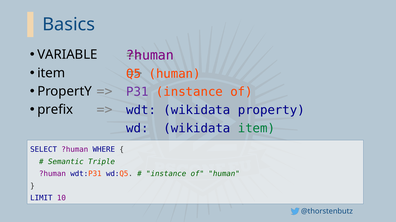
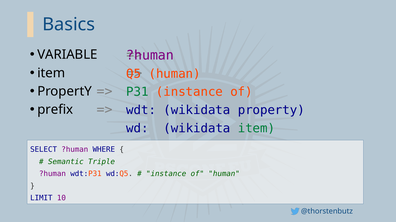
P31 colour: purple -> green (137, 92)
